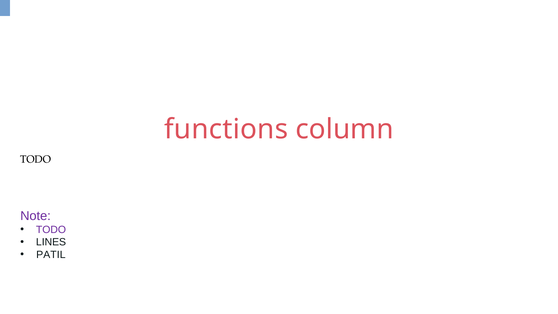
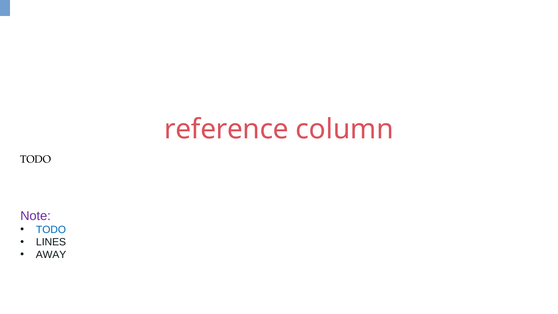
functions: functions -> reference (226, 129)
TODO colour: purple -> blue (51, 230)
PATIL: PATIL -> AWAY (51, 255)
